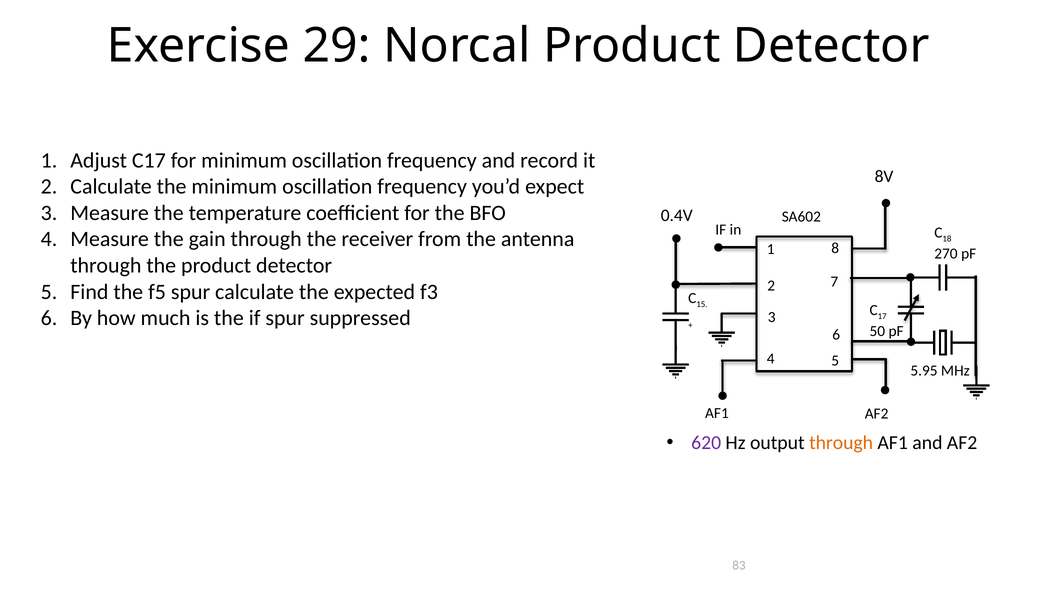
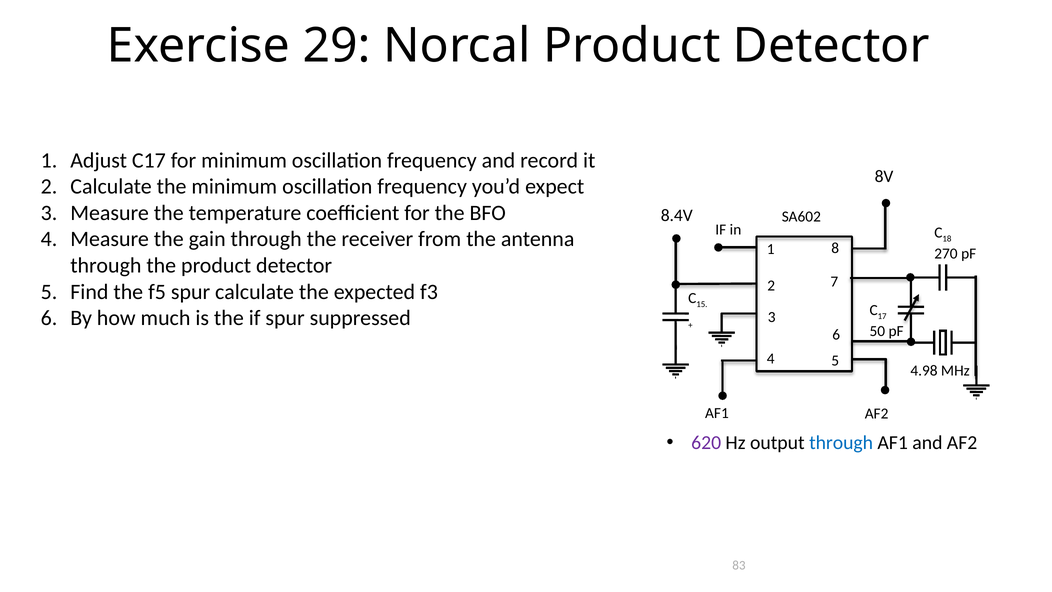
0.4V: 0.4V -> 8.4V (677, 215)
5.95: 5.95 -> 4.98 (924, 371)
through colour: orange -> blue (841, 443)
